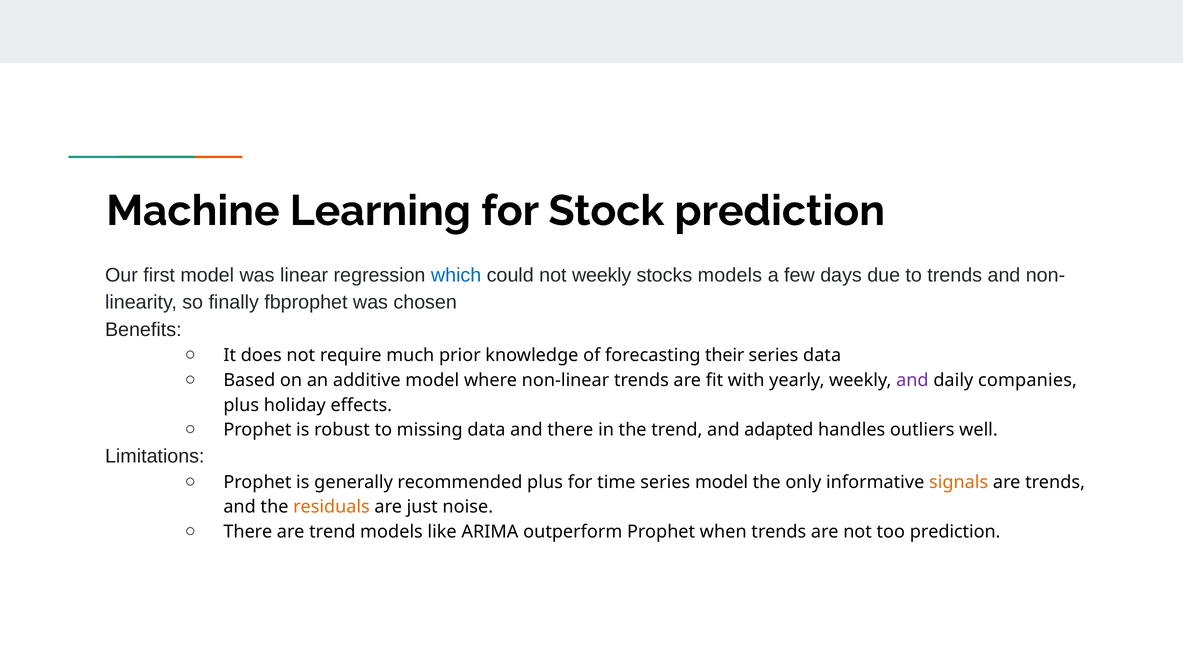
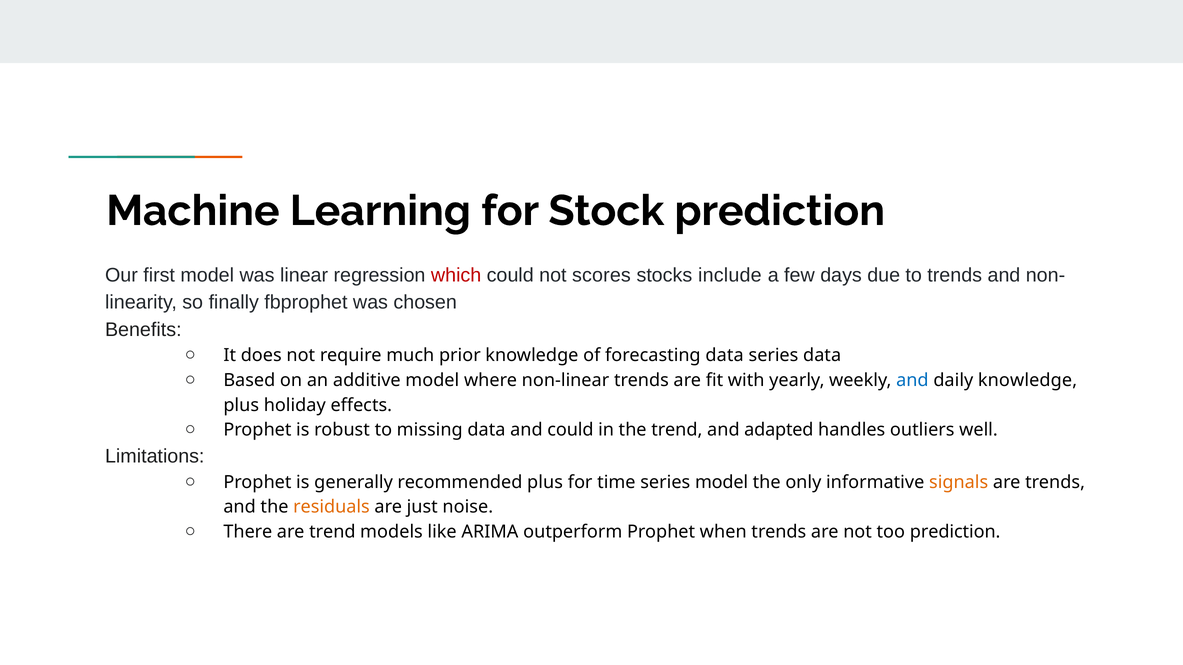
which colour: blue -> red (456, 275)
not weekly: weekly -> scores (601, 275)
stocks models: models -> include (730, 275)
forecasting their: their -> data (725, 356)
and colour: purple -> blue (912, 380)
daily companies: companies -> knowledge (1028, 380)
and there: there -> could (570, 430)
